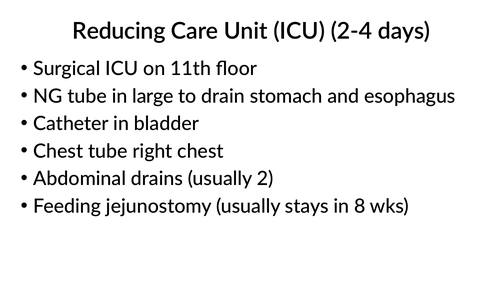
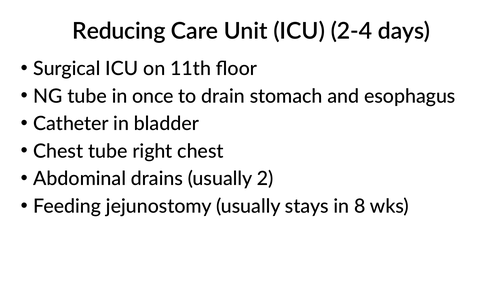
large: large -> once (153, 96)
